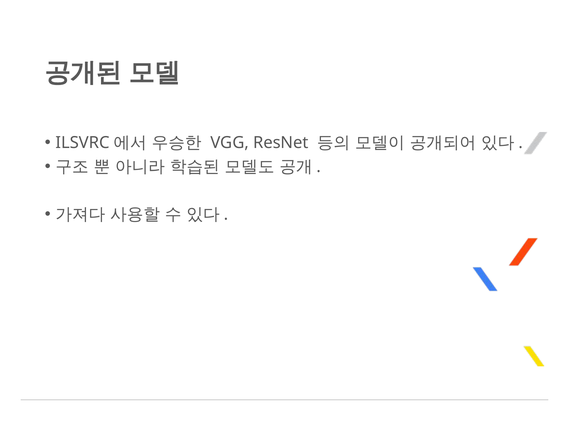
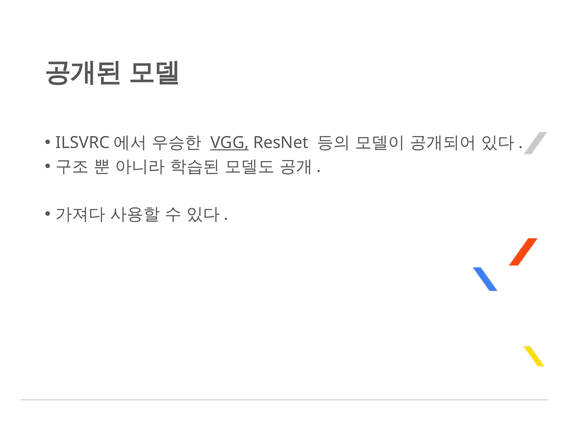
VGG underline: none -> present (230, 143)
